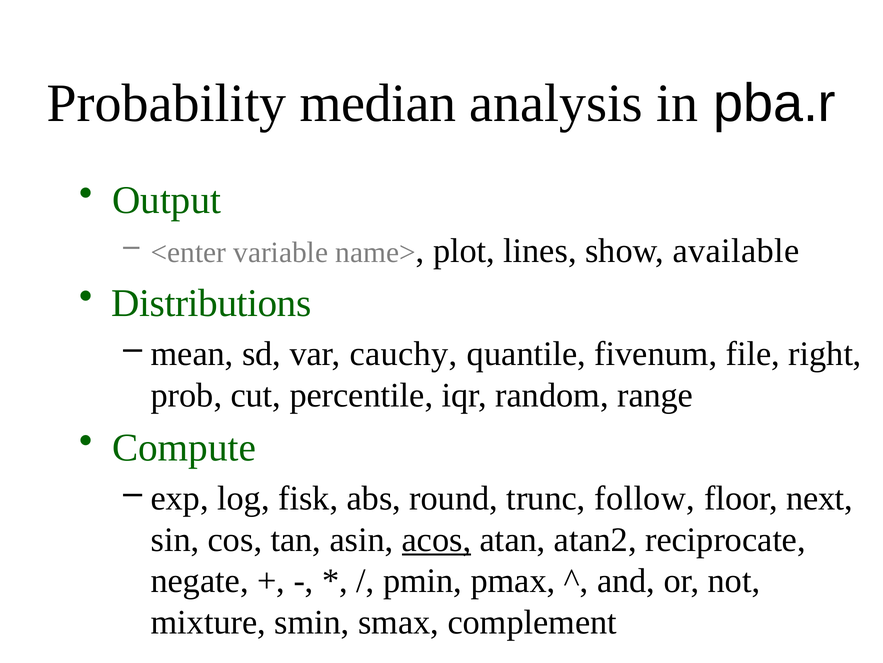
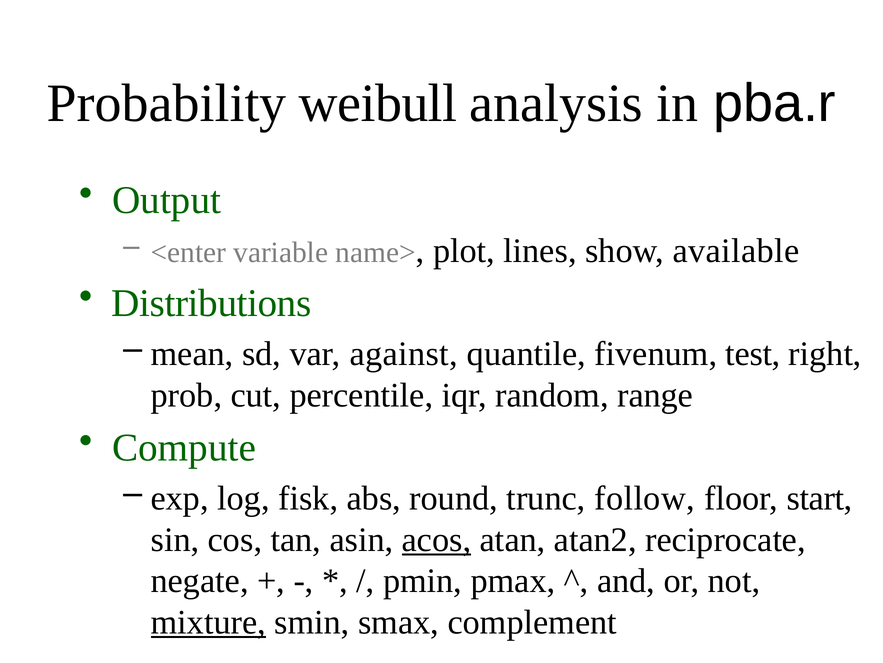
median: median -> weibull (378, 103)
cauchy: cauchy -> against (404, 354)
file: file -> test (753, 354)
next: next -> start (820, 498)
mixture underline: none -> present (208, 622)
